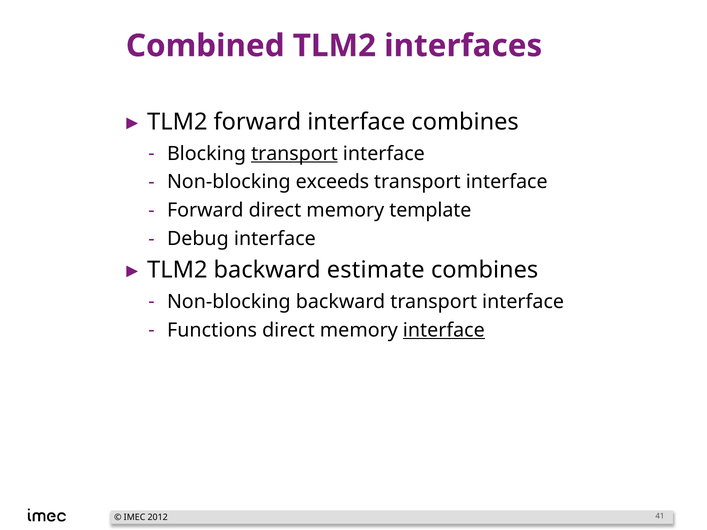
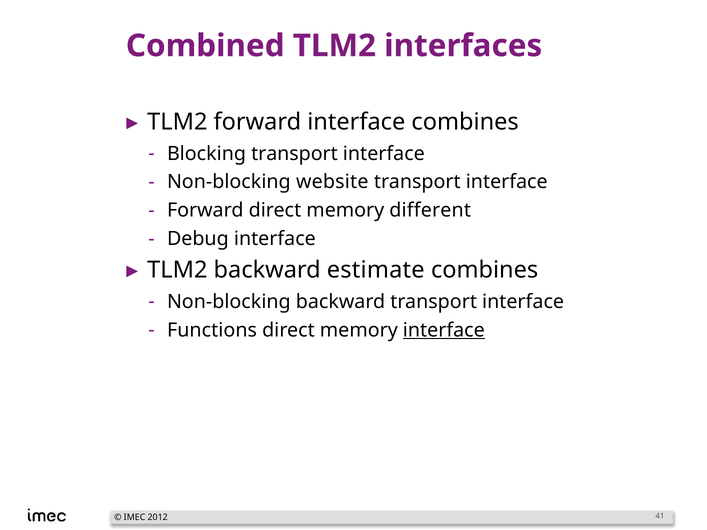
transport underline: present -> none (294, 154)
exceeds: exceeds -> website (332, 182)
template: template -> different (430, 211)
